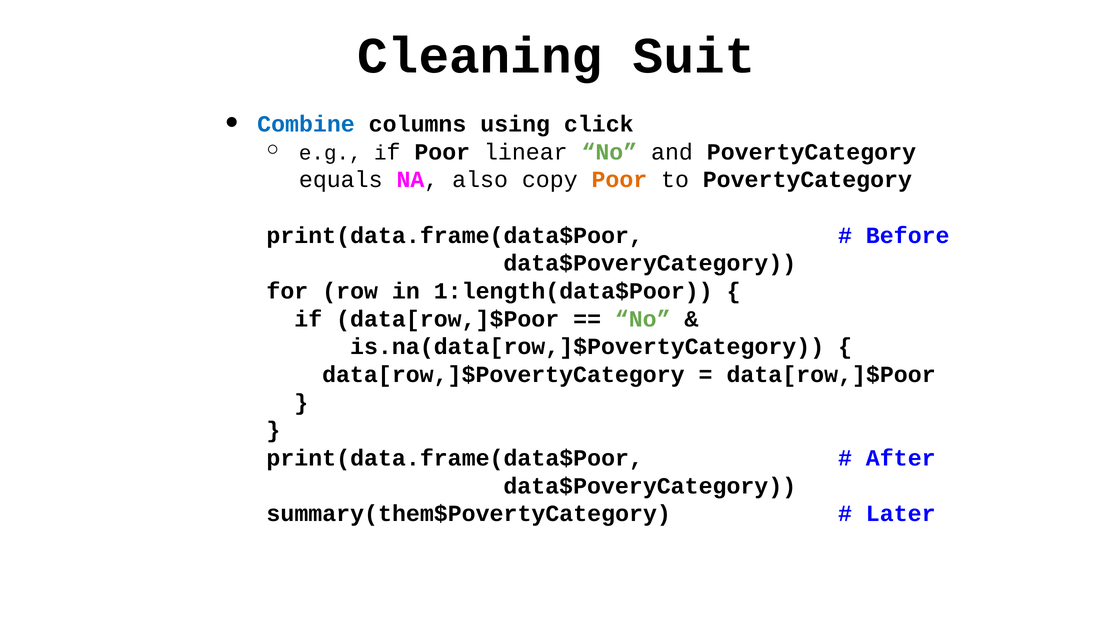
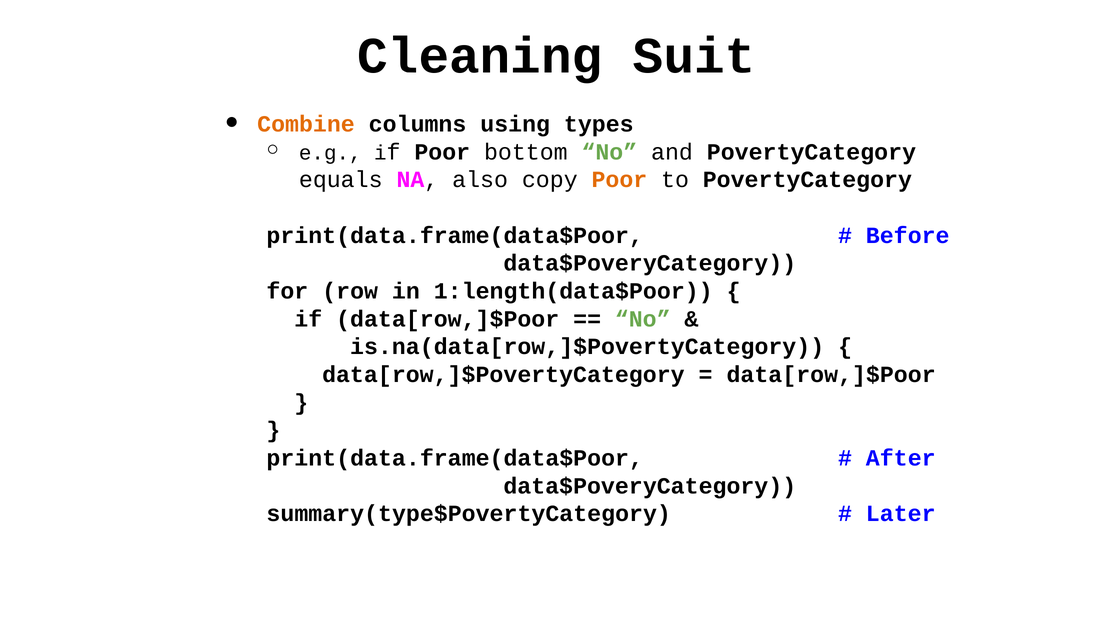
Combine colour: blue -> orange (306, 124)
click: click -> types (599, 124)
linear: linear -> bottom (526, 152)
summary(them$PovertyCategory: summary(them$PovertyCategory -> summary(type$PovertyCategory (469, 514)
